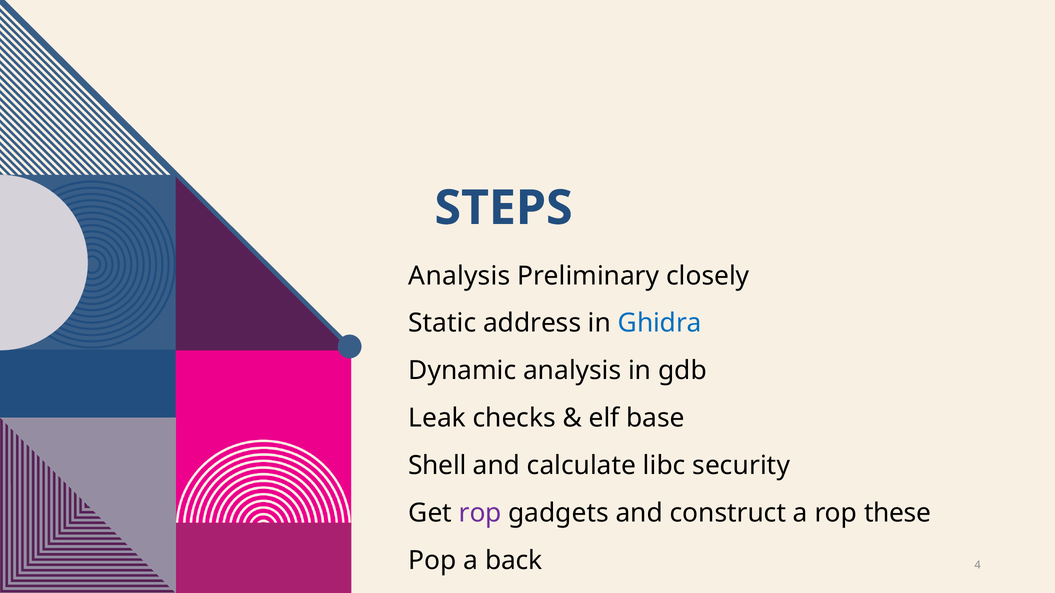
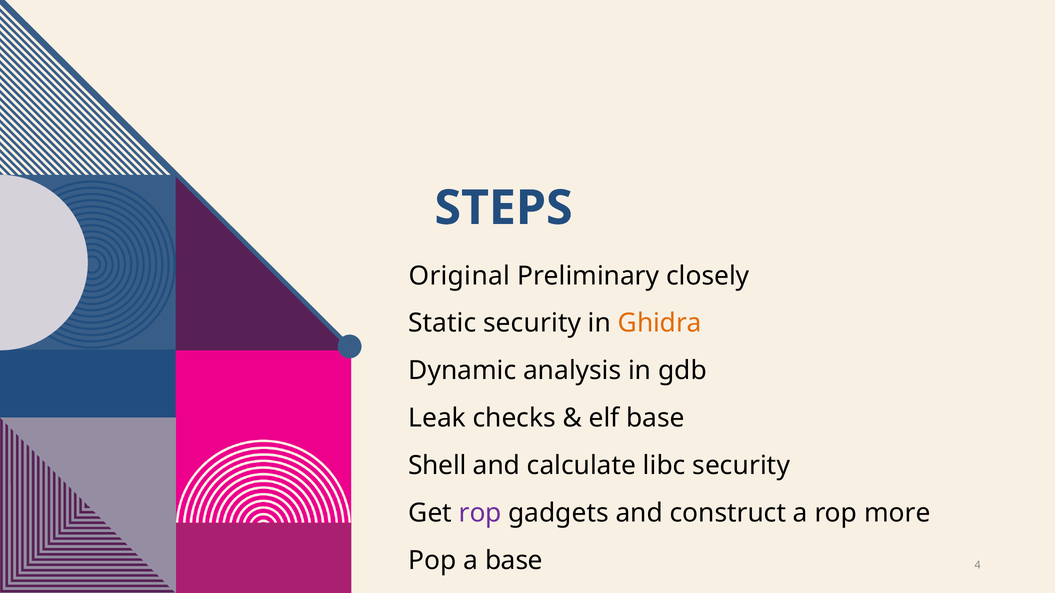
Analysis: Analysis -> Original (459, 276)
Static address: address -> security (532, 323)
Ghidra colour: blue -> orange (660, 323)
these: these -> more (897, 513)
a back: back -> base (514, 561)
